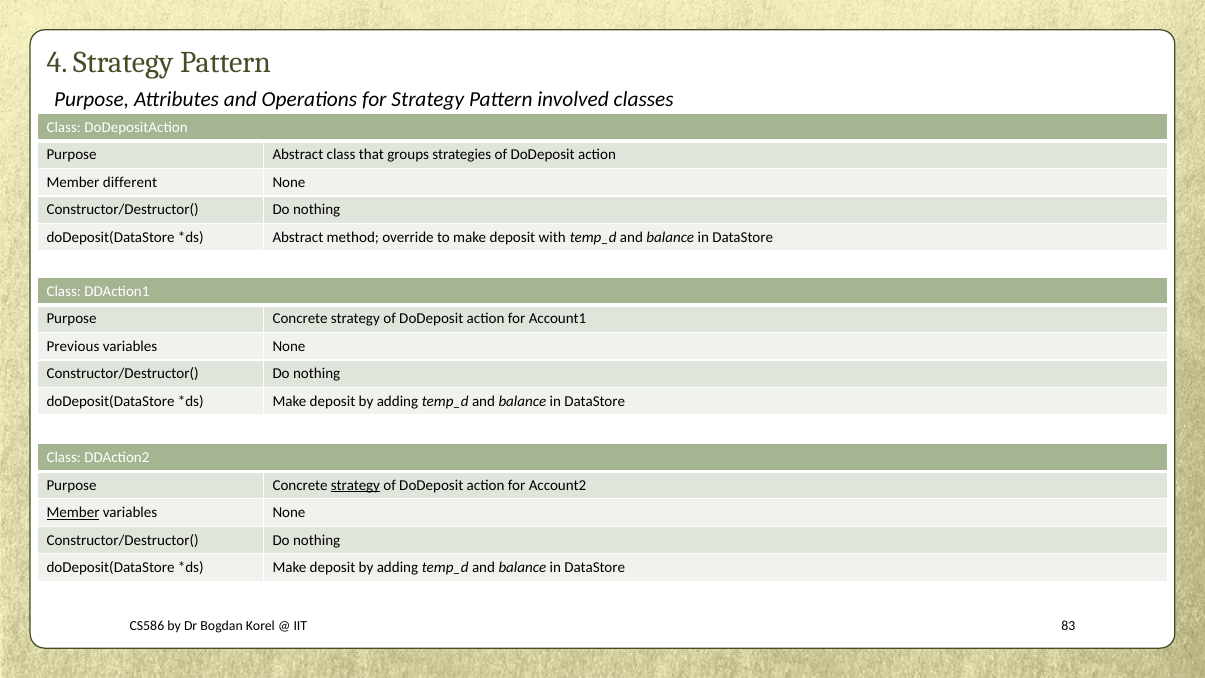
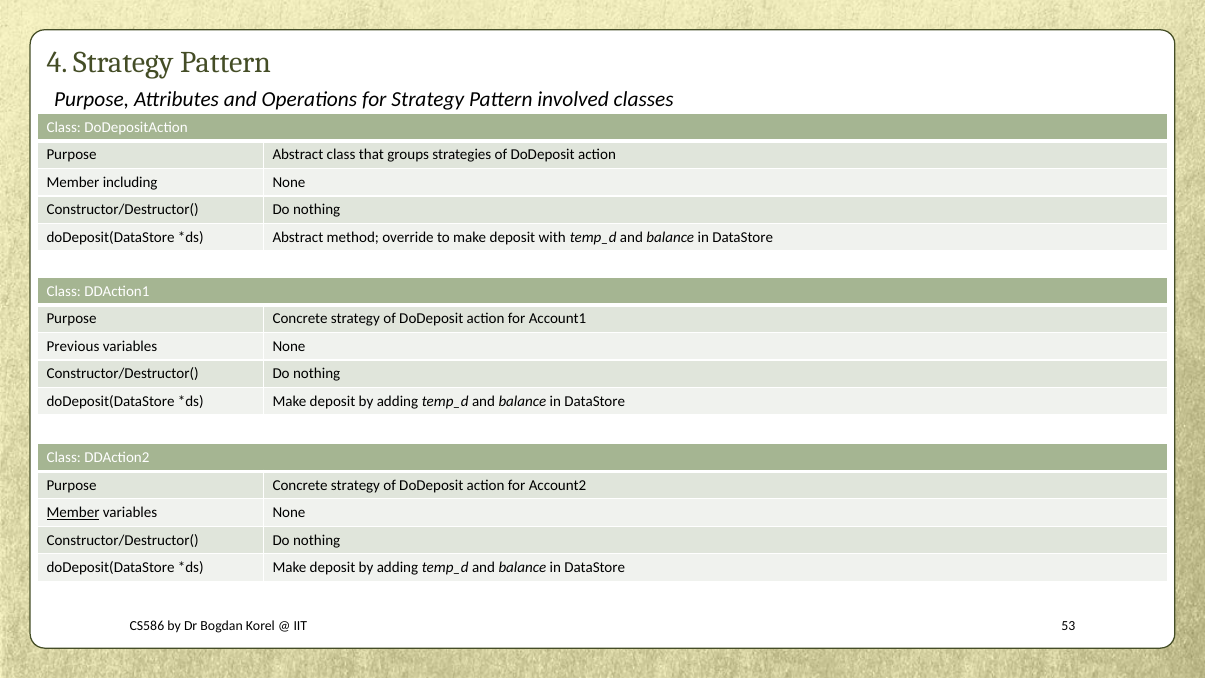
different: different -> including (130, 182)
strategy underline: present -> none (355, 485)
83: 83 -> 53 (1068, 626)
